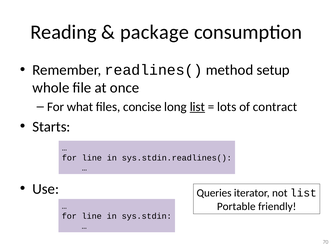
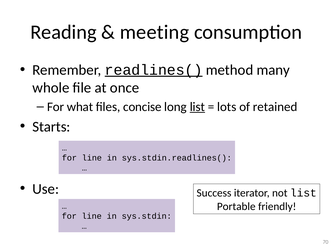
package: package -> meeting (154, 32)
readlines( underline: none -> present (154, 70)
setup: setup -> many (273, 70)
contract: contract -> retained (275, 107)
Queries: Queries -> Success (214, 193)
